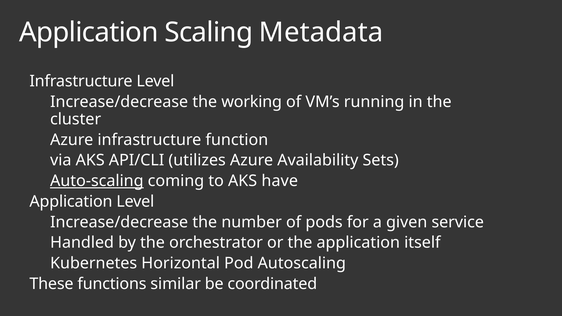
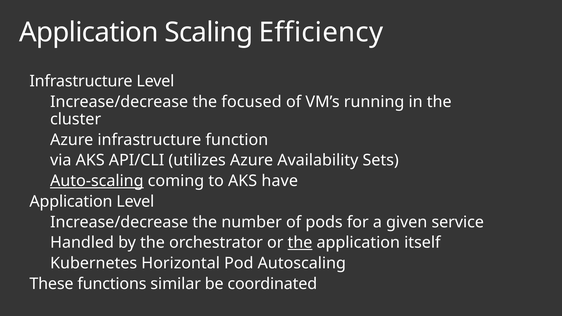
Metadata: Metadata -> Efficiency (321, 32)
working: working -> focused (252, 102)
the underline: none -> present (300, 243)
